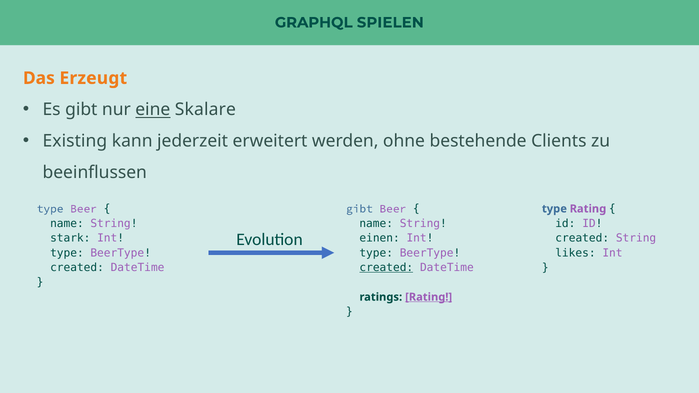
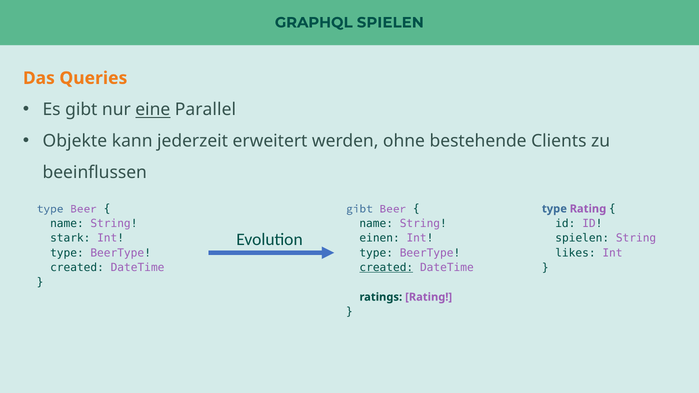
Erzeugt: Erzeugt -> Queries (93, 78)
Skalare: Skalare -> Parallel (205, 110)
Existing: Existing -> Objekte (75, 141)
created: created -> spielen (582, 238)
Rating underline: present -> none (429, 297)
